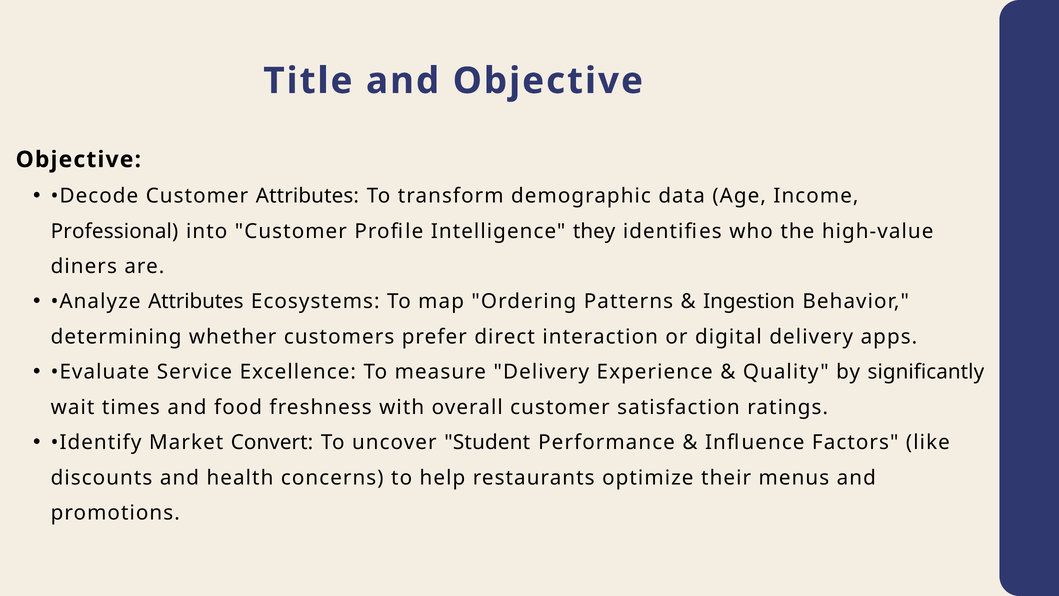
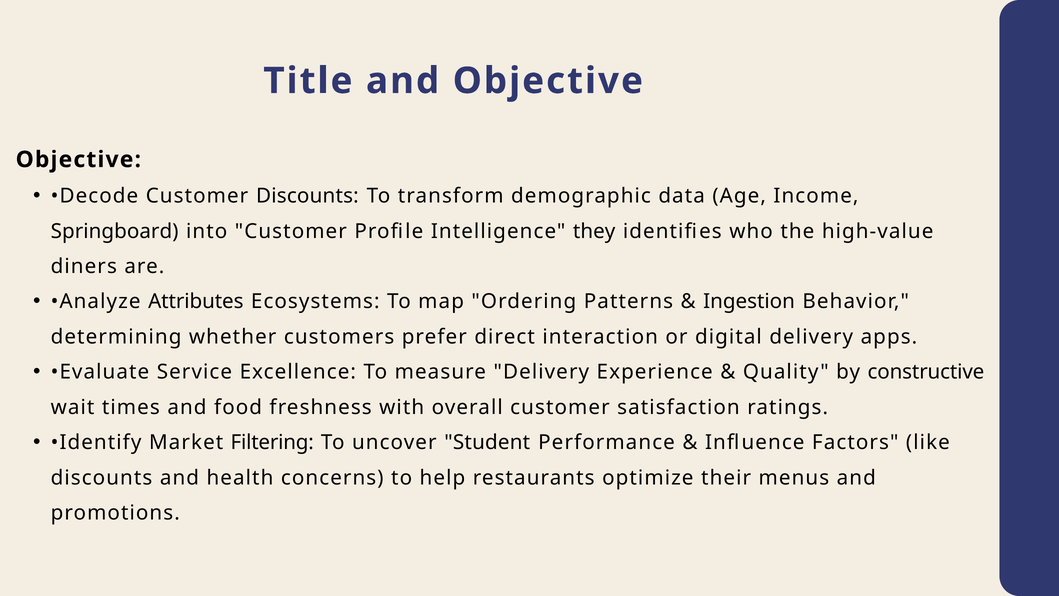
Customer Attributes: Attributes -> Discounts (307, 196)
Professional: Professional -> Springboard (115, 231)
significantly: significantly -> constructive (926, 372)
Convert: Convert -> Filtering (272, 442)
